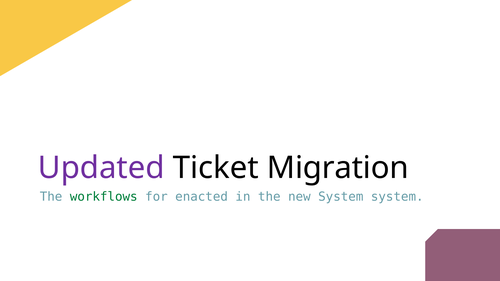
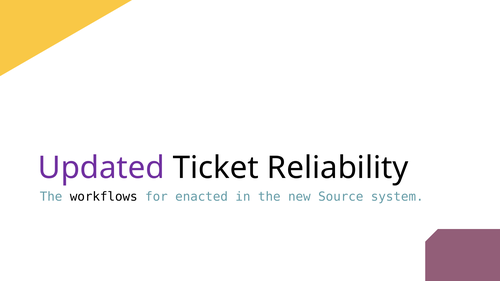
Migration: Migration -> Reliability (338, 168)
workflows colour: green -> black (104, 197)
new System: System -> Source (341, 197)
